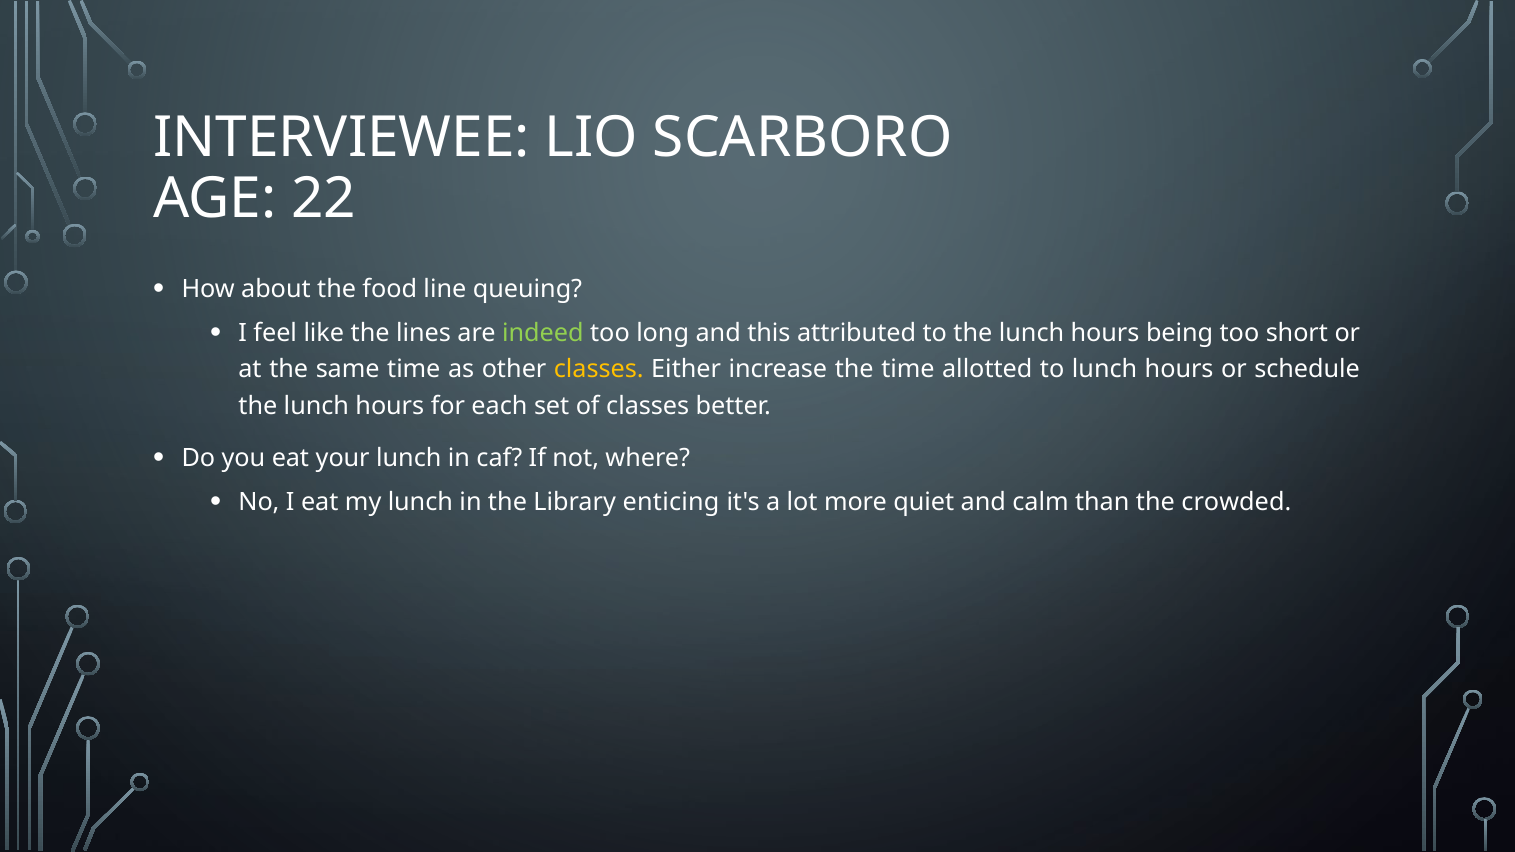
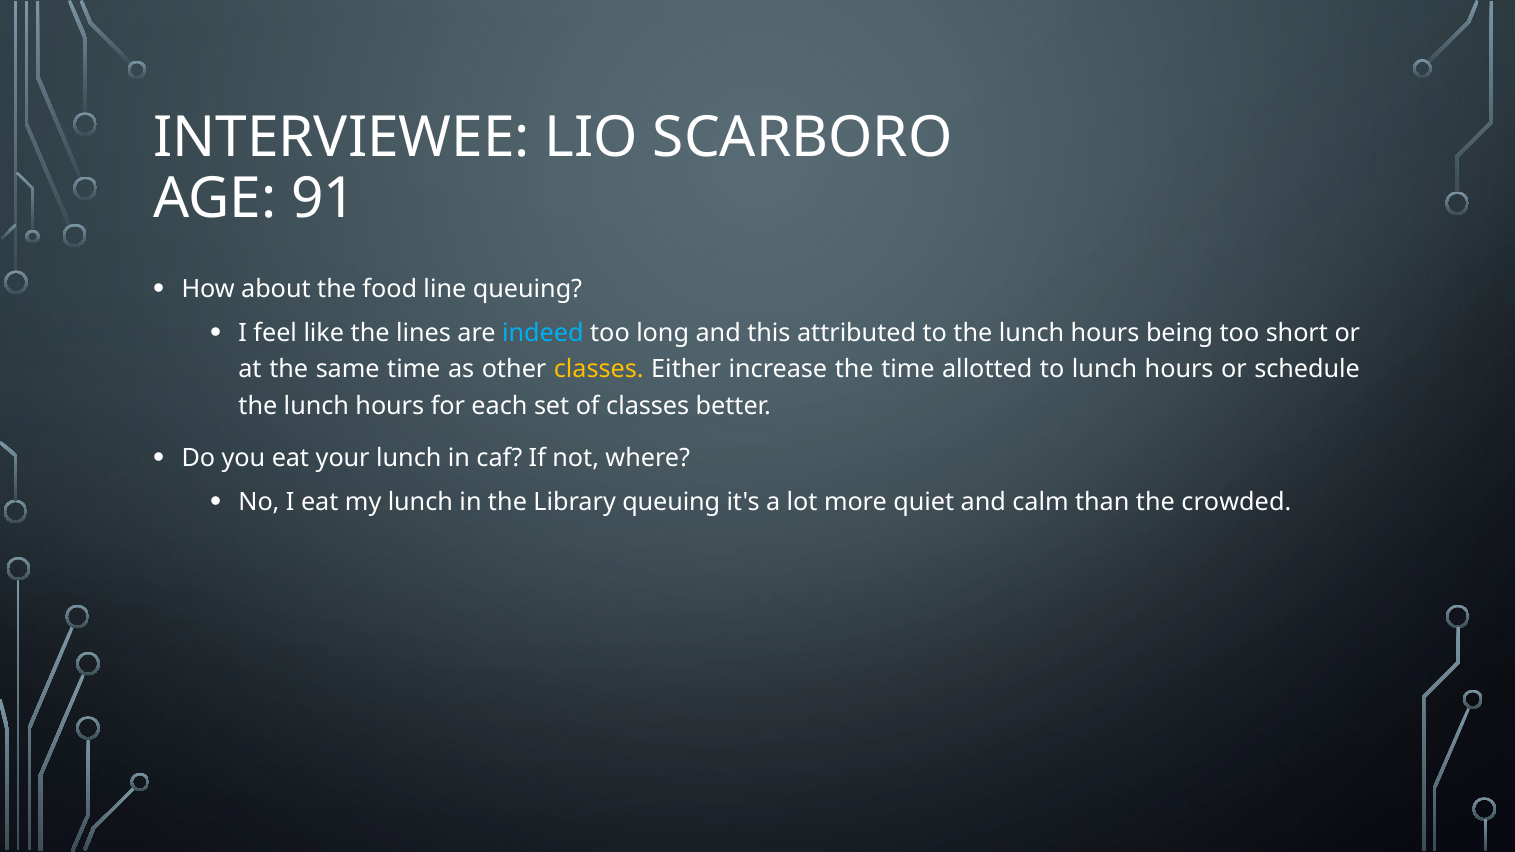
22: 22 -> 91 (324, 199)
indeed colour: light green -> light blue (543, 333)
Library enticing: enticing -> queuing (671, 502)
